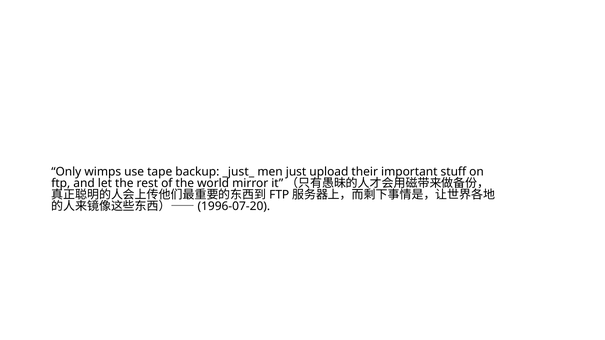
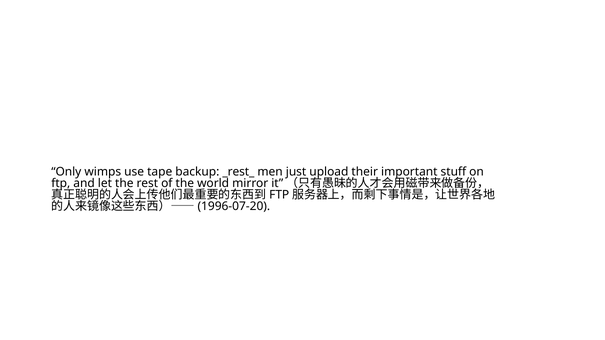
_just_: _just_ -> _rest_ (238, 172)
